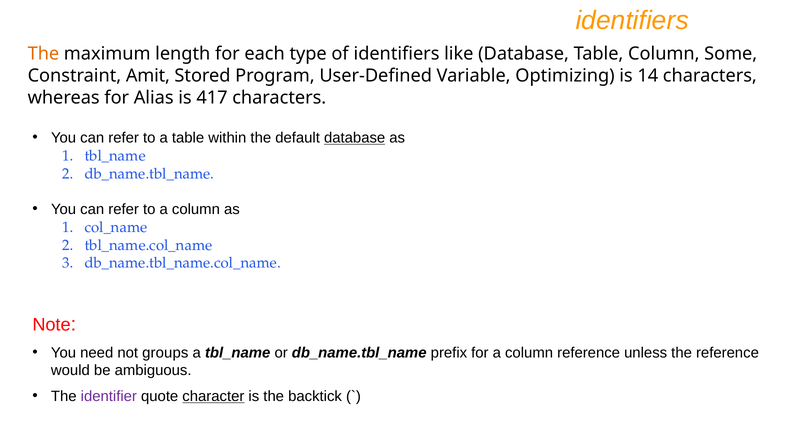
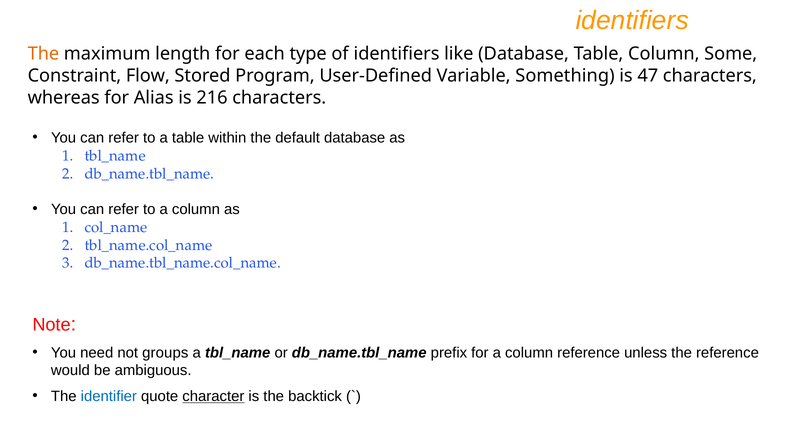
Amit: Amit -> Flow (148, 76)
Optimizing: Optimizing -> Something (565, 76)
14: 14 -> 47 (648, 76)
417: 417 -> 216 (212, 98)
database underline: present -> none (355, 138)
identifier colour: purple -> blue (109, 396)
